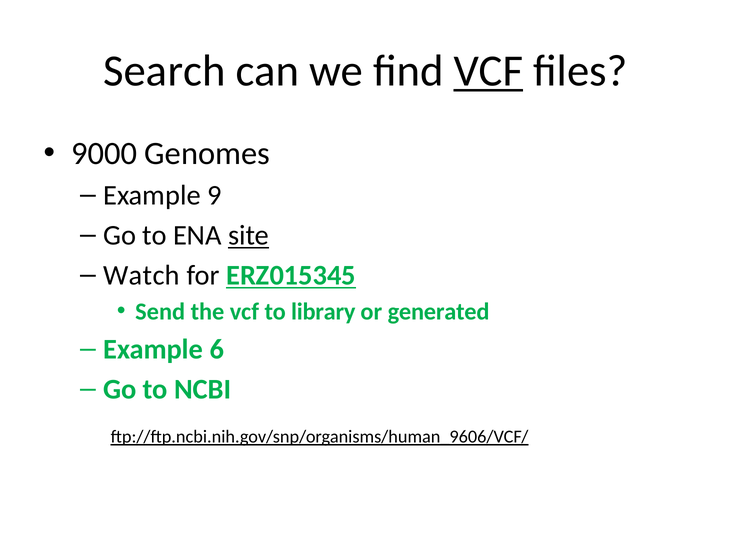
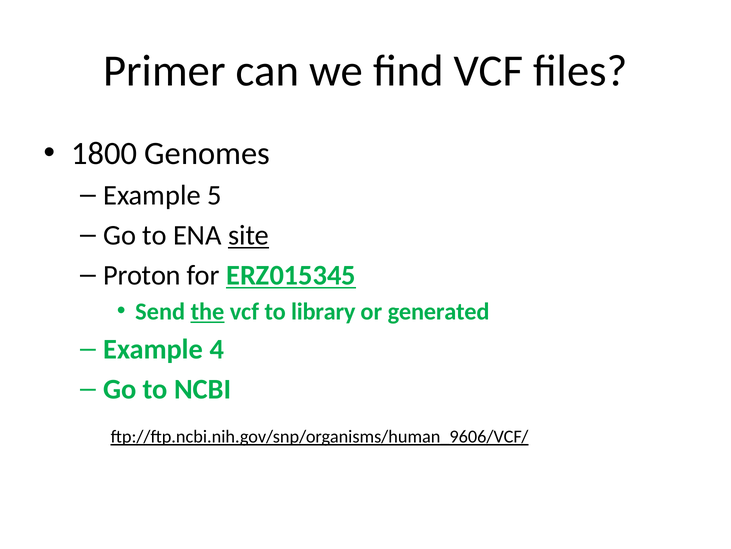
Search: Search -> Primer (164, 71)
VCF underline: present -> none (488, 71)
9000: 9000 -> 1800 (104, 153)
9: 9 -> 5 (214, 195)
Watch: Watch -> Proton (142, 275)
the underline: none -> present (208, 311)
6: 6 -> 4 (217, 349)
